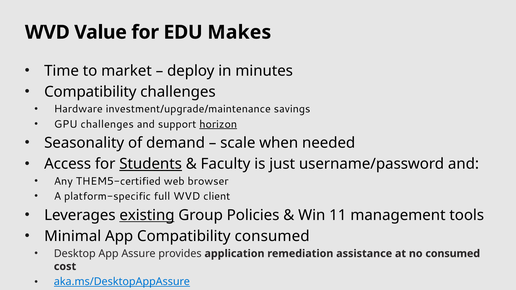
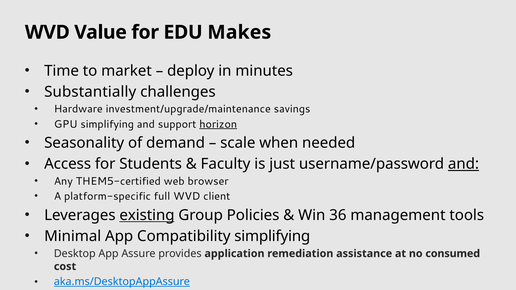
Compatibility: Compatibility -> Substantially (90, 92)
GPU challenges: challenges -> simplifying (107, 124)
Students underline: present -> none (151, 164)
and underline: none -> present (463, 164)
11: 11 -> 36 (338, 215)
Compatibility consumed: consumed -> simplifying (272, 236)
